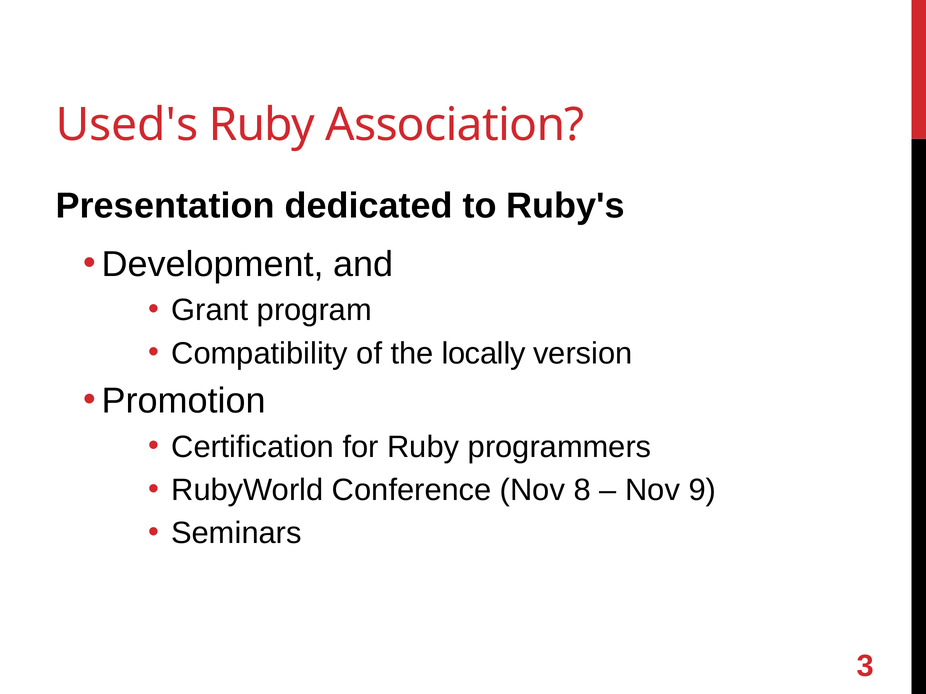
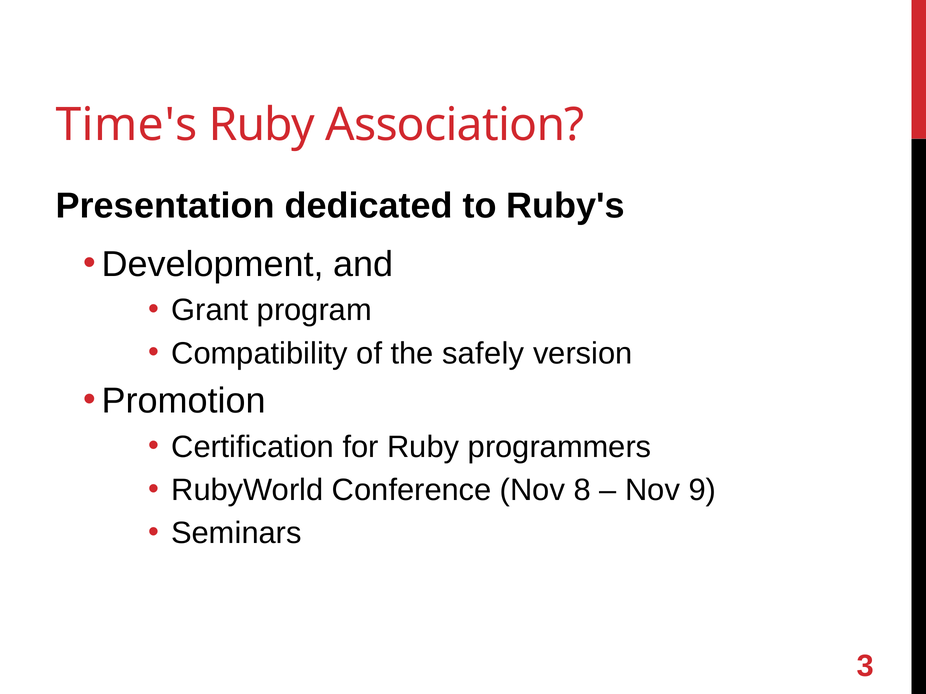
Used's: Used's -> Time's (127, 125)
locally: locally -> safely (483, 354)
